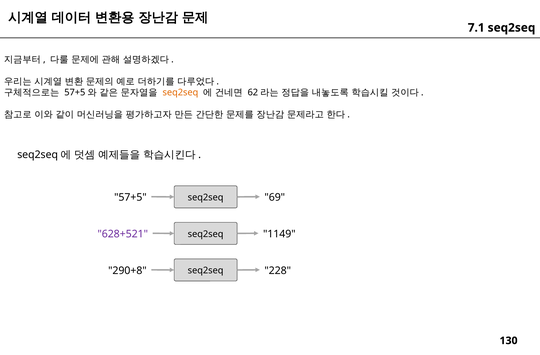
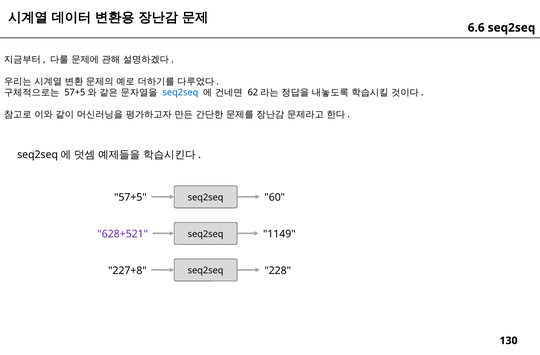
7.1: 7.1 -> 6.6 (476, 28)
seq2seq colour: orange -> blue (180, 92)
69: 69 -> 60 (275, 197)
290+8: 290+8 -> 227+8 (127, 270)
